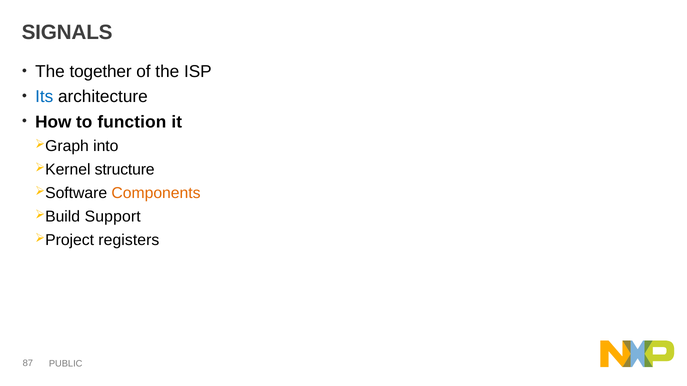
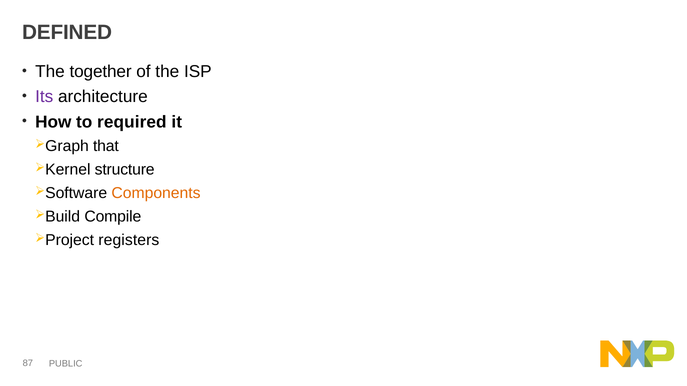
SIGNALS: SIGNALS -> DEFINED (67, 32)
Its colour: blue -> purple (44, 97)
function: function -> required (132, 122)
into: into -> that (106, 146)
Support: Support -> Compile (113, 217)
